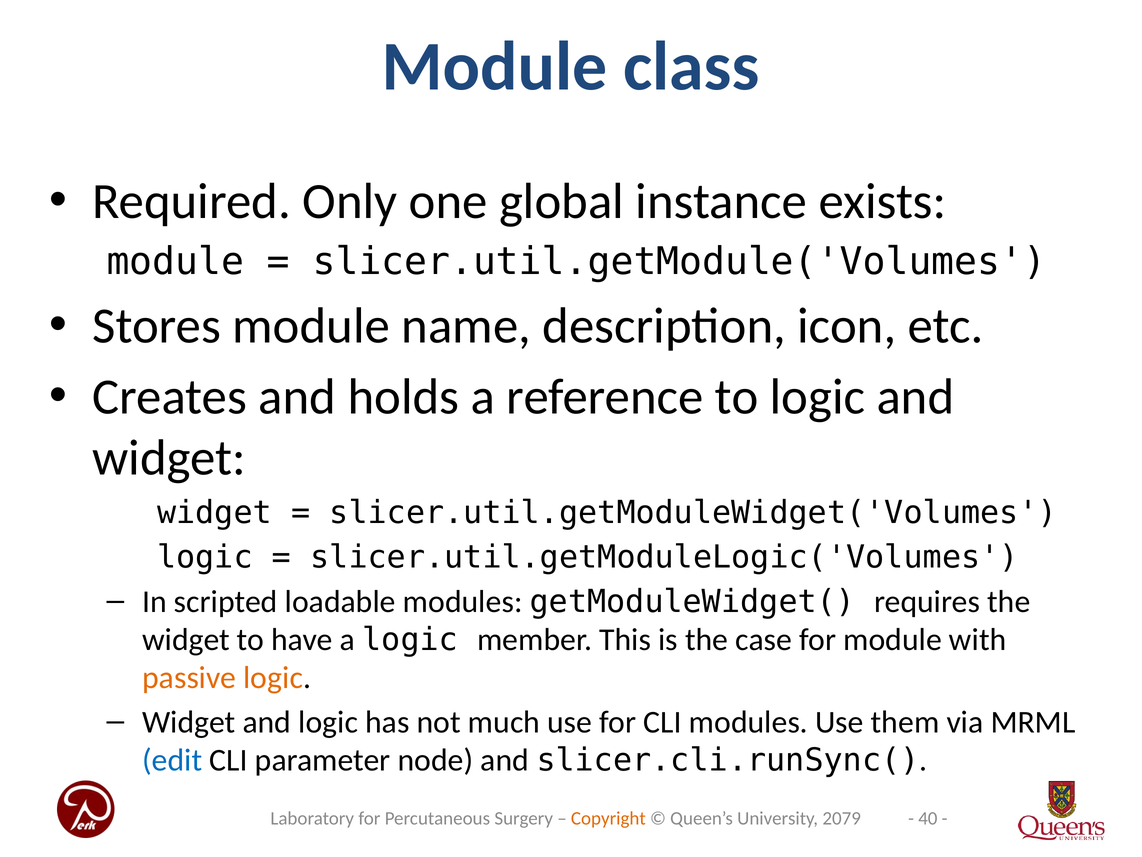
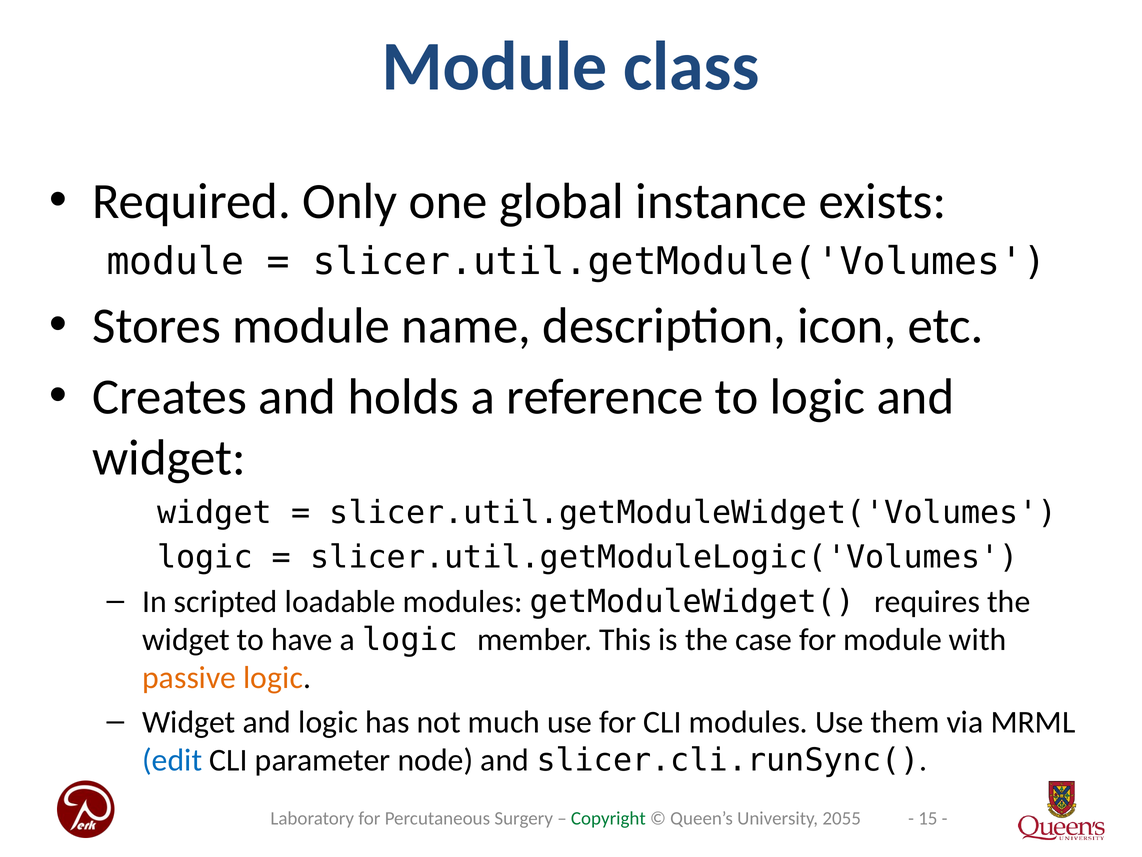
40: 40 -> 15 (928, 818)
Copyright colour: orange -> green (608, 818)
2079: 2079 -> 2055 (842, 818)
